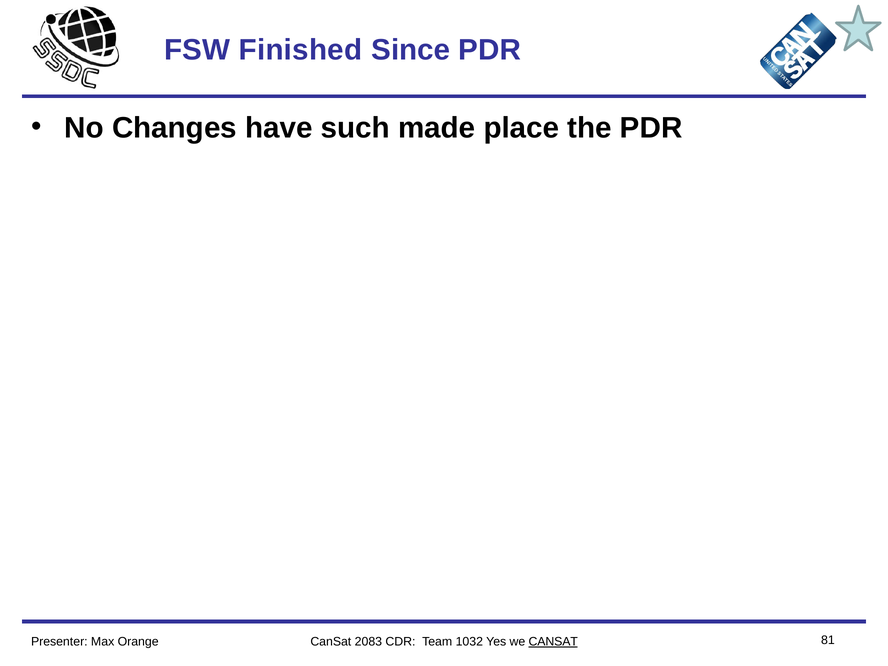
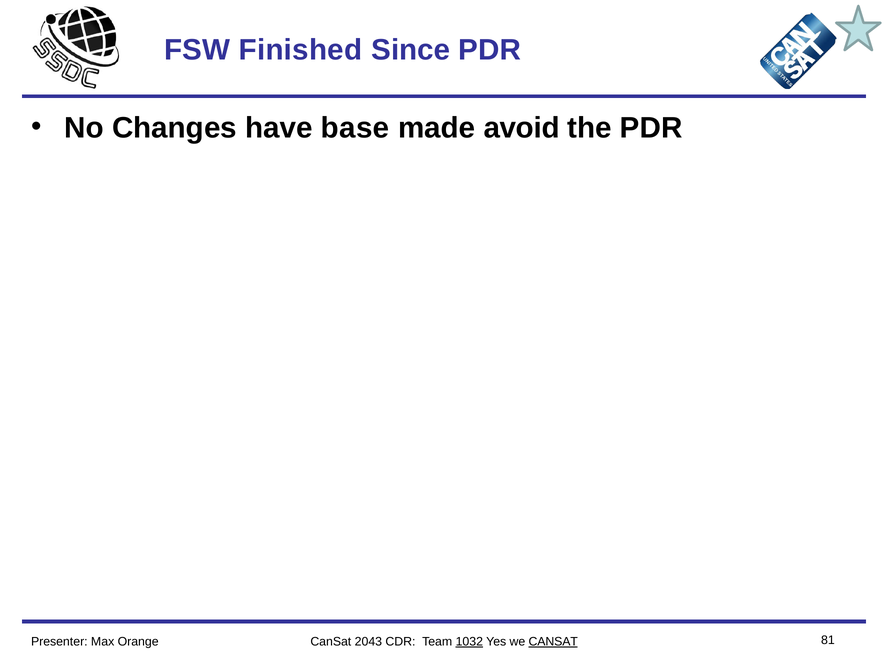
such: such -> base (355, 128)
place: place -> avoid (522, 128)
2083: 2083 -> 2043 (368, 642)
1032 underline: none -> present (469, 642)
